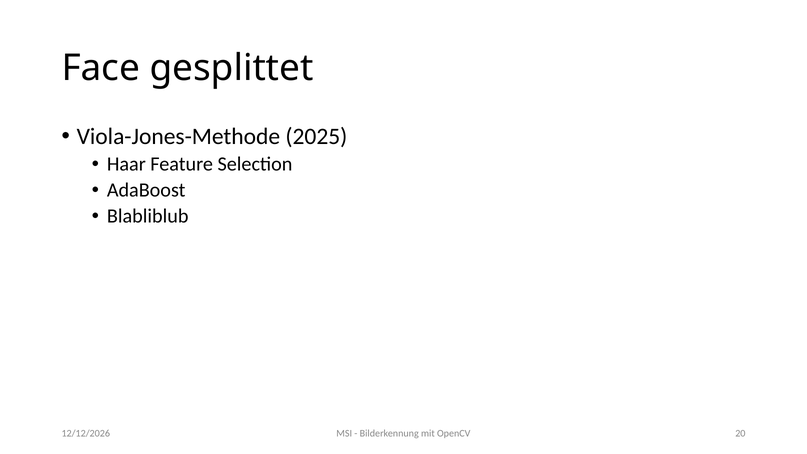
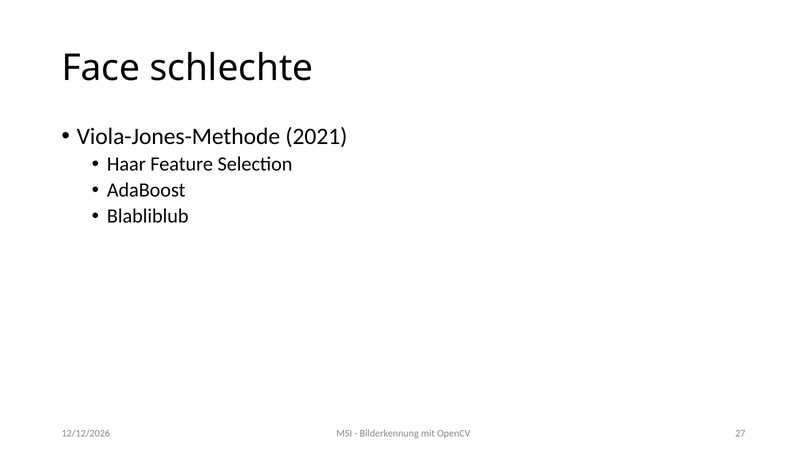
gesplittet: gesplittet -> schlechte (231, 68)
2025: 2025 -> 2021 (316, 136)
20: 20 -> 27 (740, 433)
